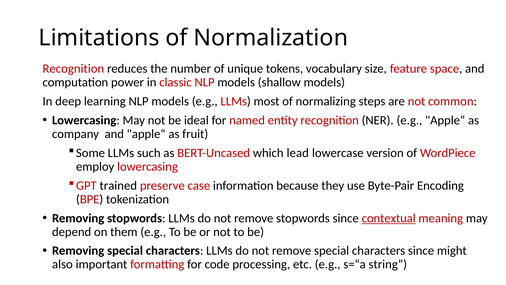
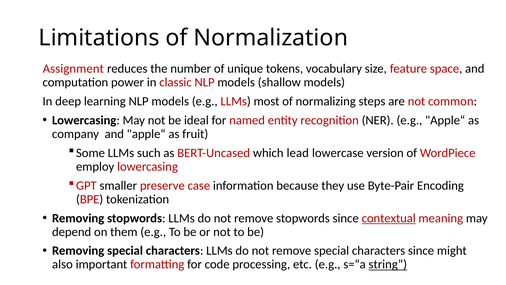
Recognition: Recognition -> Assignment (73, 69)
trained: trained -> smaller (118, 185)
string underline: none -> present (388, 264)
